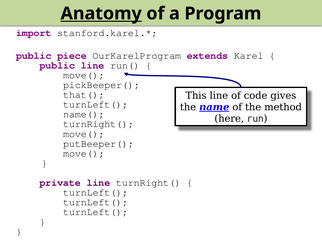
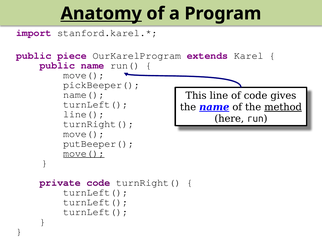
public line: line -> name (93, 65)
that(: that( -> name( (84, 95)
method underline: none -> present (283, 107)
name(: name( -> line( (84, 114)
move( underline: none -> present (84, 154)
private line: line -> code (98, 183)
